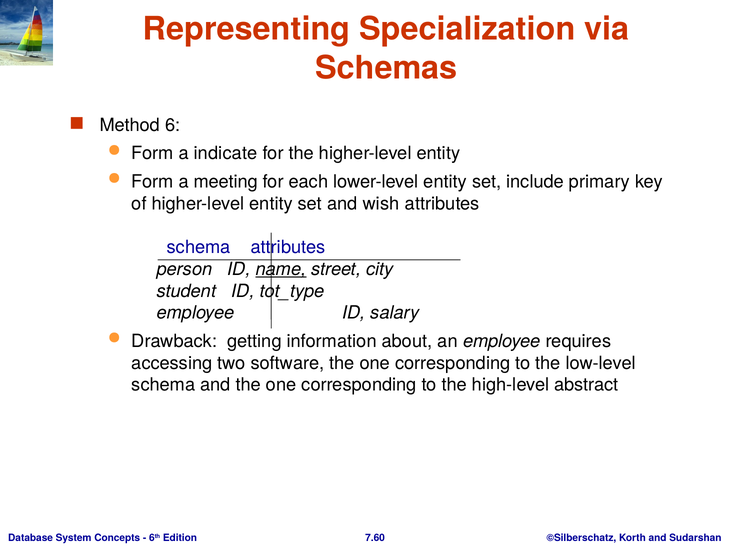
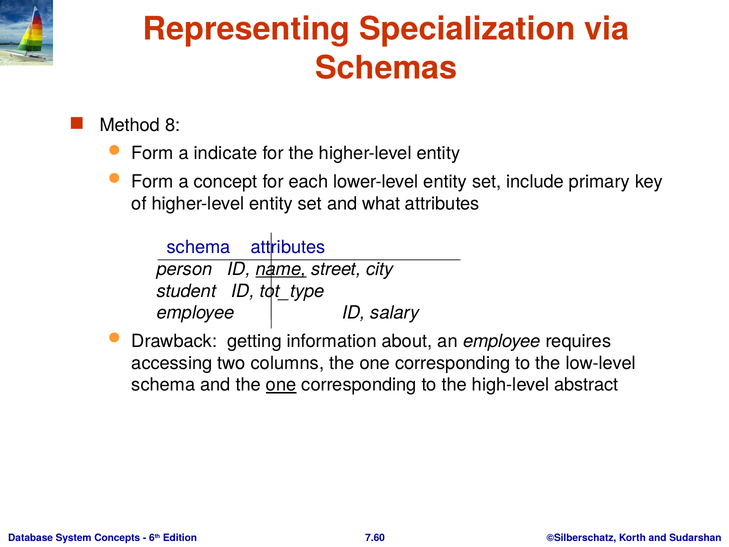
6: 6 -> 8 (173, 125)
meeting: meeting -> concept (226, 182)
wish: wish -> what (381, 203)
software: software -> columns (287, 363)
one underline: none -> present (281, 385)
